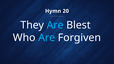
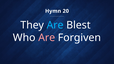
Are colour: light blue -> pink (47, 38)
